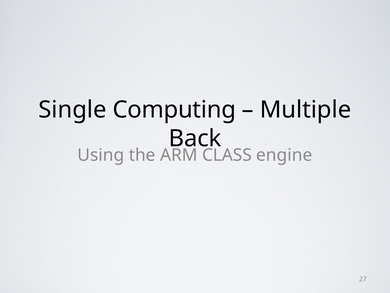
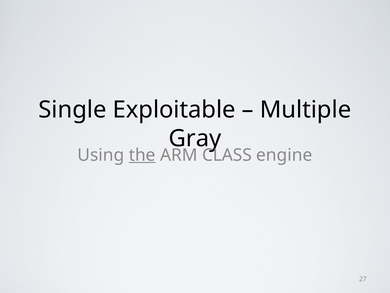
Computing: Computing -> Exploitable (174, 110)
Back: Back -> Gray (195, 138)
the underline: none -> present (142, 155)
